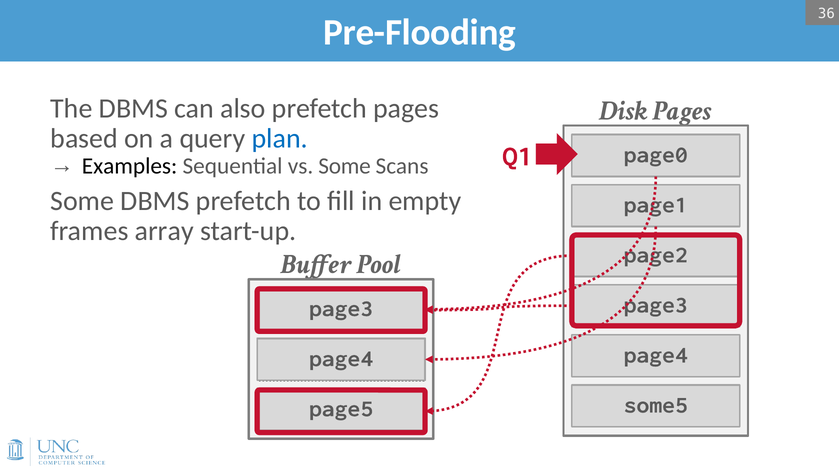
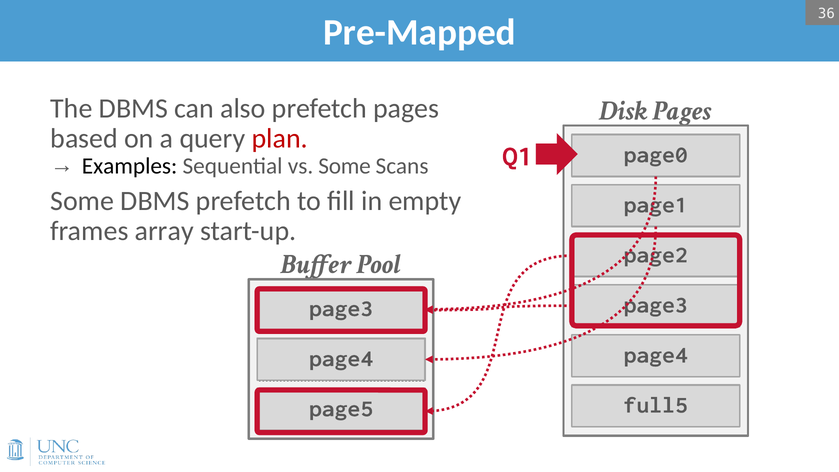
Pre-Flooding: Pre-Flooding -> Pre-Mapped (419, 32)
plan colour: blue -> red (280, 138)
some5: some5 -> full5 (656, 405)
